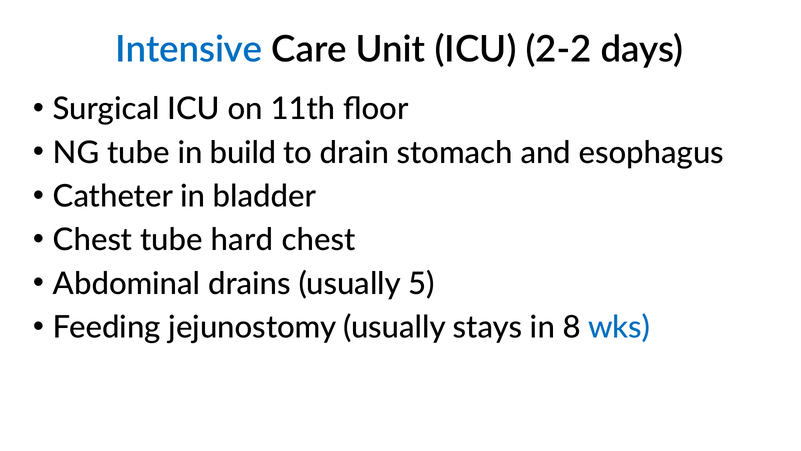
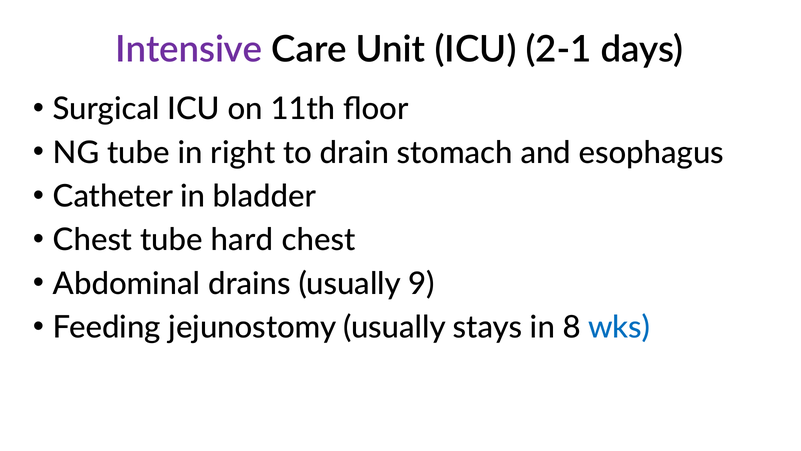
Intensive colour: blue -> purple (189, 50)
2-2: 2-2 -> 2-1 (559, 50)
build: build -> right (243, 153)
5: 5 -> 9 (421, 284)
